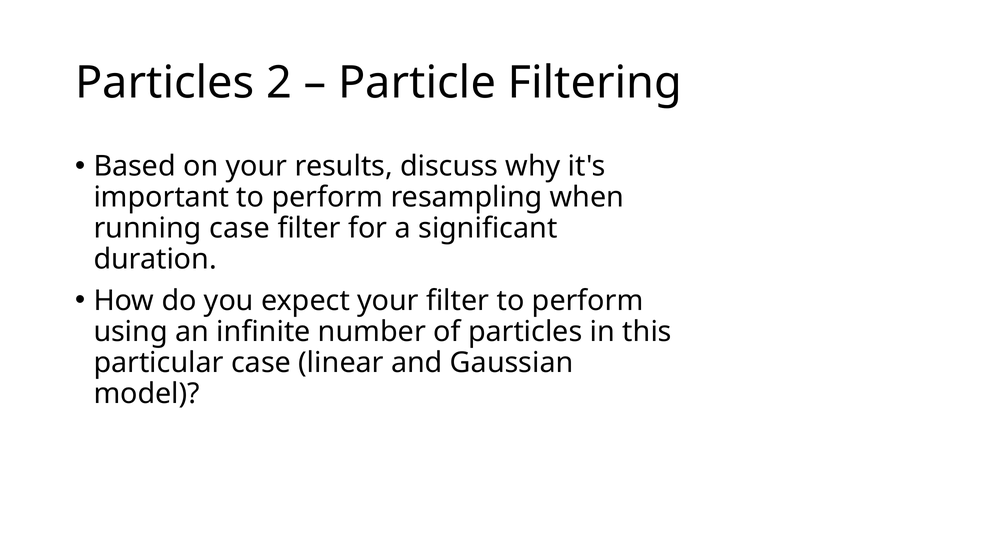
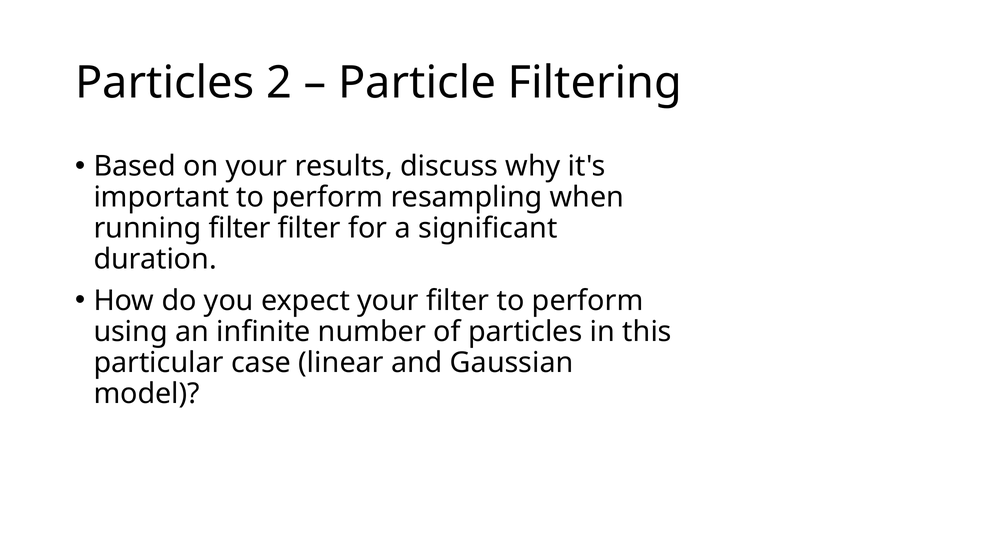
running case: case -> filter (240, 228)
